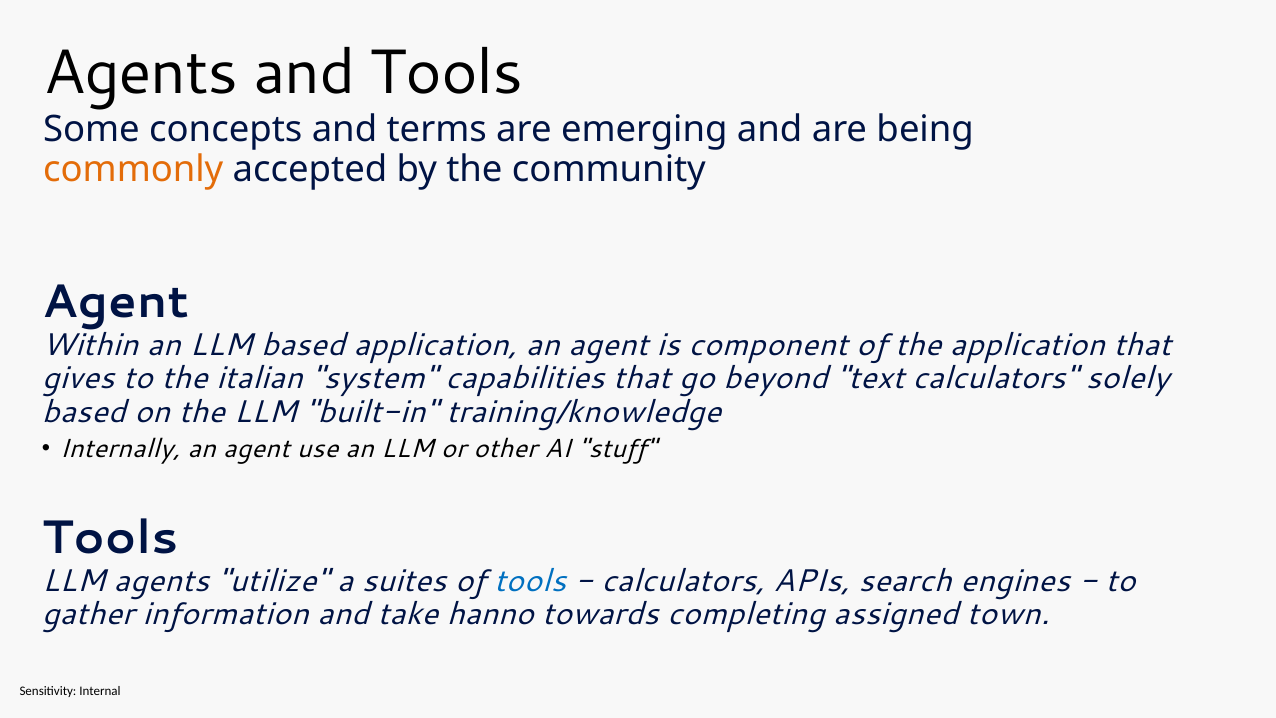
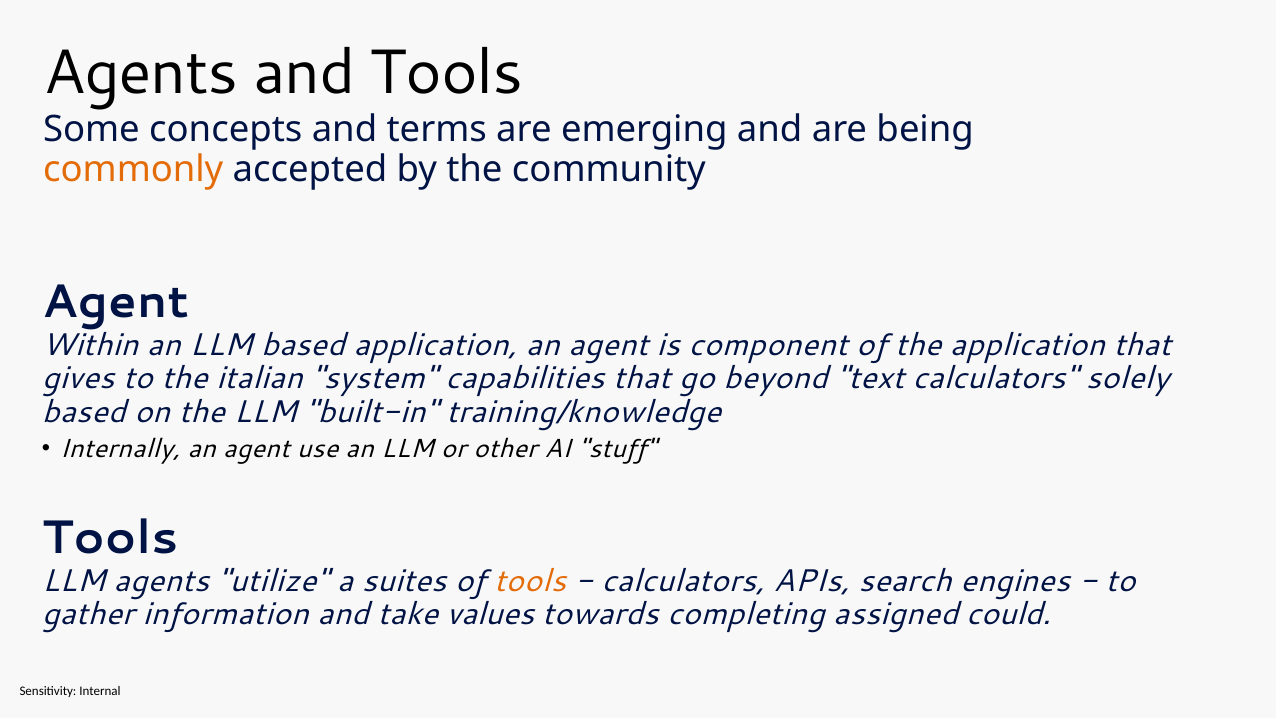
tools colour: blue -> orange (530, 580)
hanno: hanno -> values (490, 614)
town: town -> could (1009, 614)
